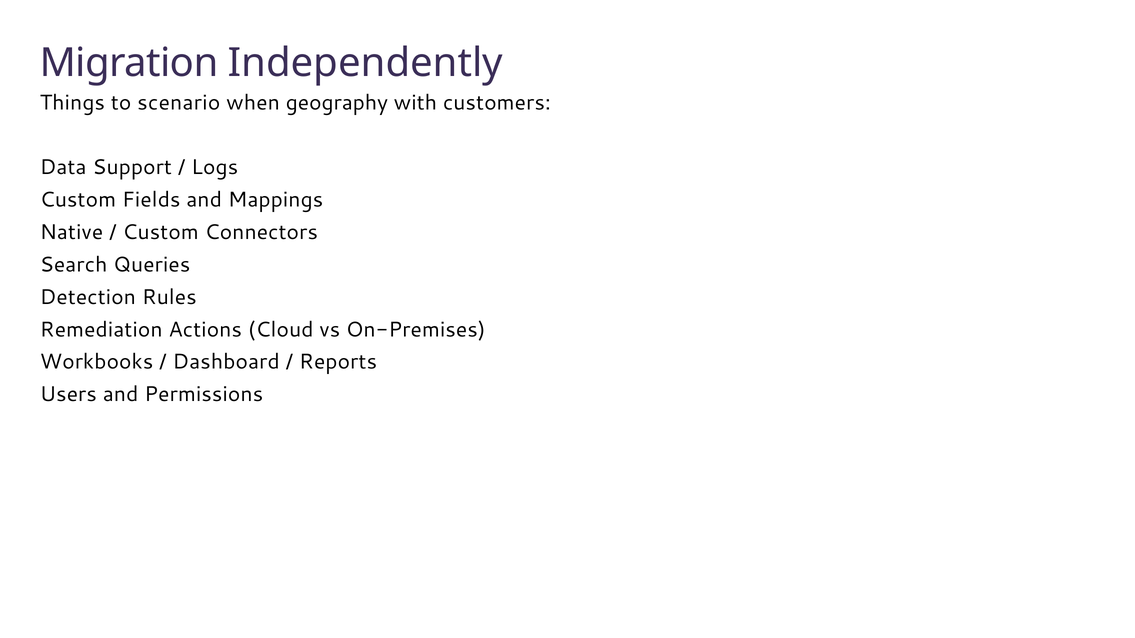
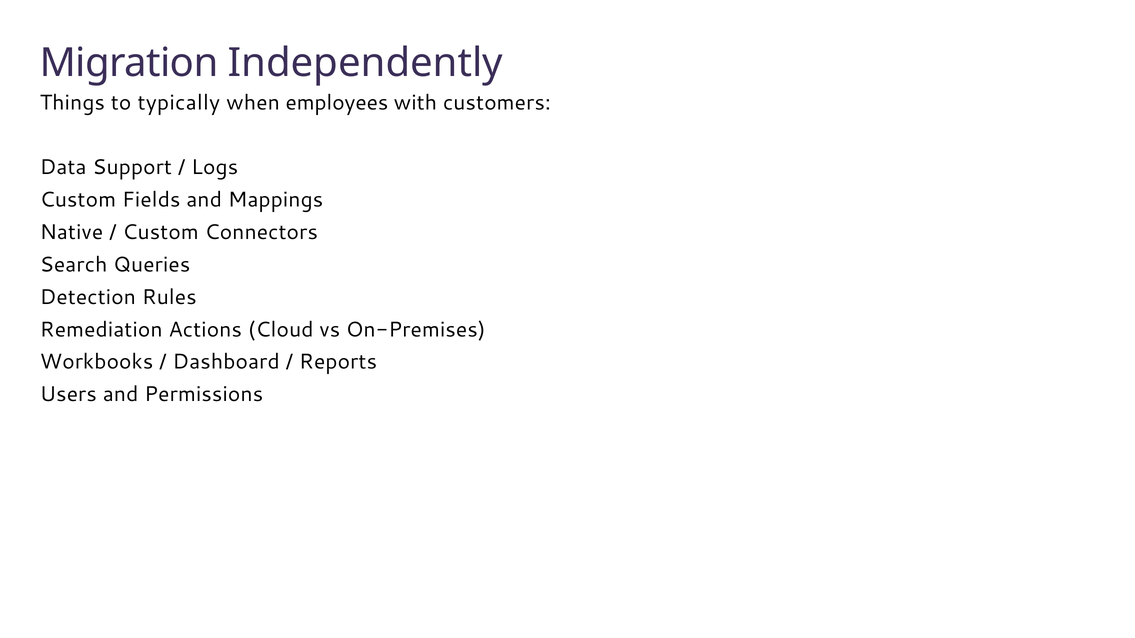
scenario: scenario -> typically (179, 103)
geography: geography -> employees (337, 103)
